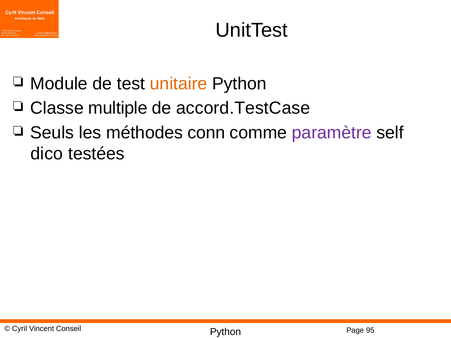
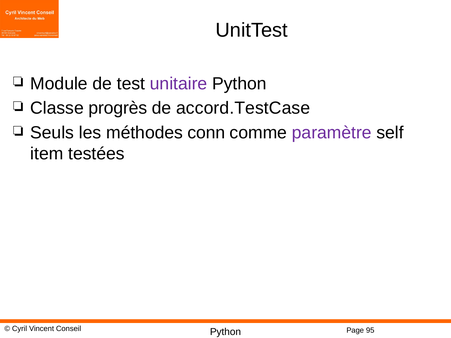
unitaire colour: orange -> purple (179, 84)
multiple: multiple -> progrès (118, 108)
dico: dico -> item (47, 154)
